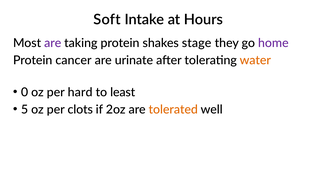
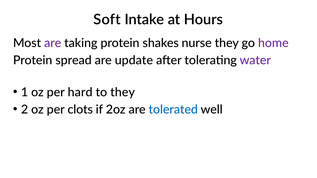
stage: stage -> nurse (197, 43)
cancer: cancer -> spread (74, 60)
urinate: urinate -> update (134, 60)
water colour: orange -> purple (255, 60)
0: 0 -> 1 (25, 92)
to least: least -> they (123, 92)
5: 5 -> 2 (25, 110)
tolerated colour: orange -> blue (173, 110)
